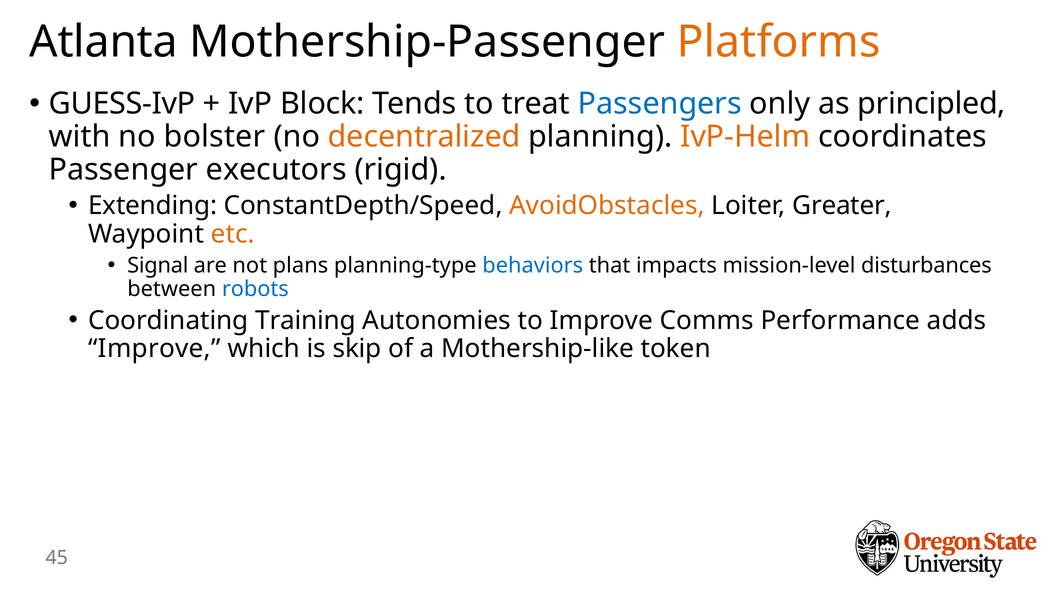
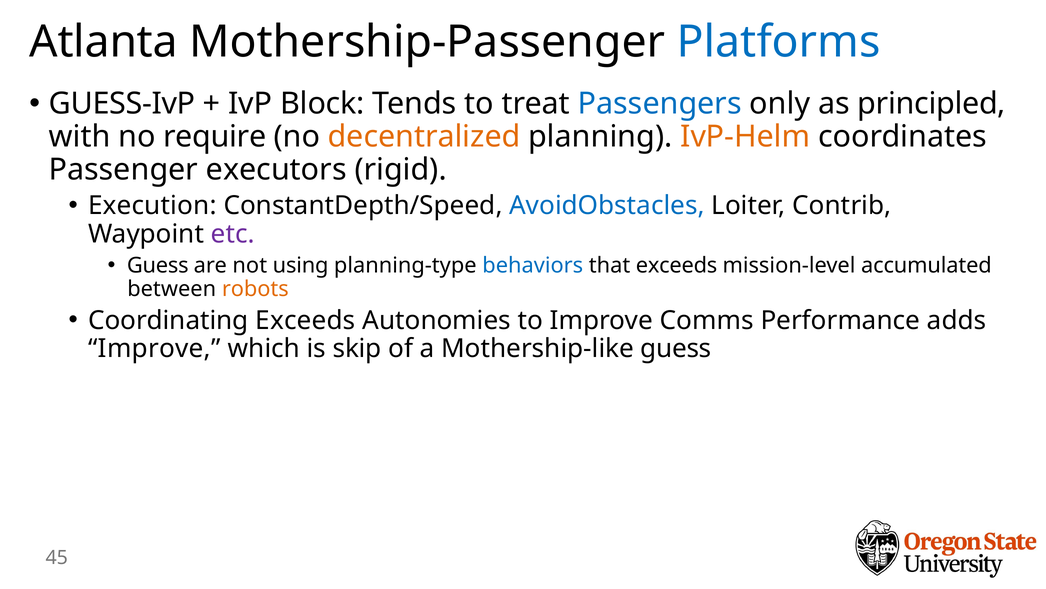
Platforms colour: orange -> blue (779, 42)
bolster: bolster -> require (215, 137)
Extending: Extending -> Execution (152, 206)
AvoidObstacles colour: orange -> blue (607, 206)
Greater: Greater -> Contrib (842, 206)
etc colour: orange -> purple (233, 234)
Signal: Signal -> Guess (158, 265)
plans: plans -> using (301, 265)
that impacts: impacts -> exceeds (677, 265)
disturbances: disturbances -> accumulated (926, 265)
robots colour: blue -> orange (255, 289)
Coordinating Training: Training -> Exceeds (305, 320)
Mothership-like token: token -> guess (676, 348)
